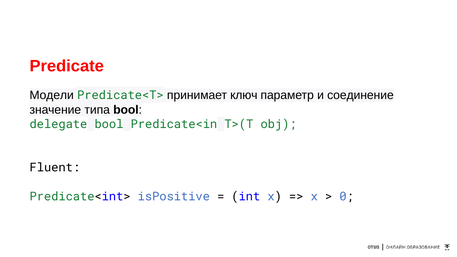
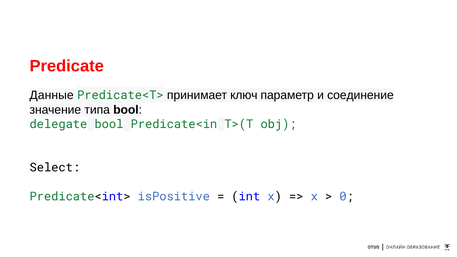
Модели: Модели -> Данные (52, 95)
Fluent: Fluent -> Select (55, 168)
